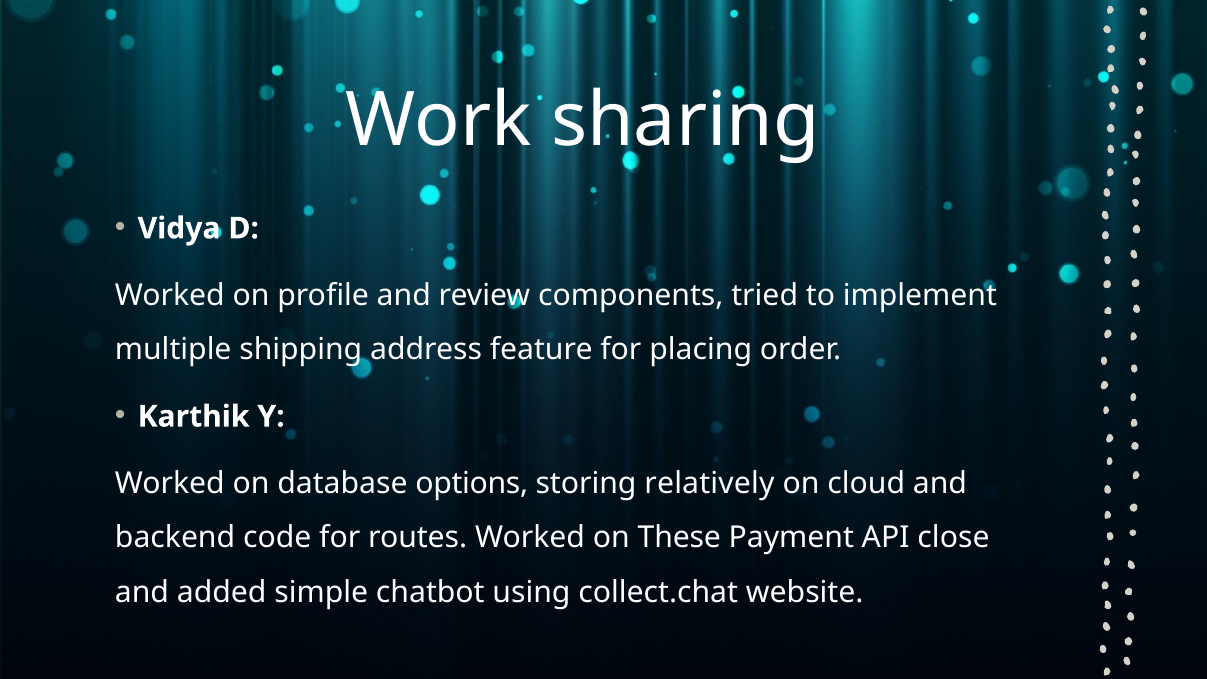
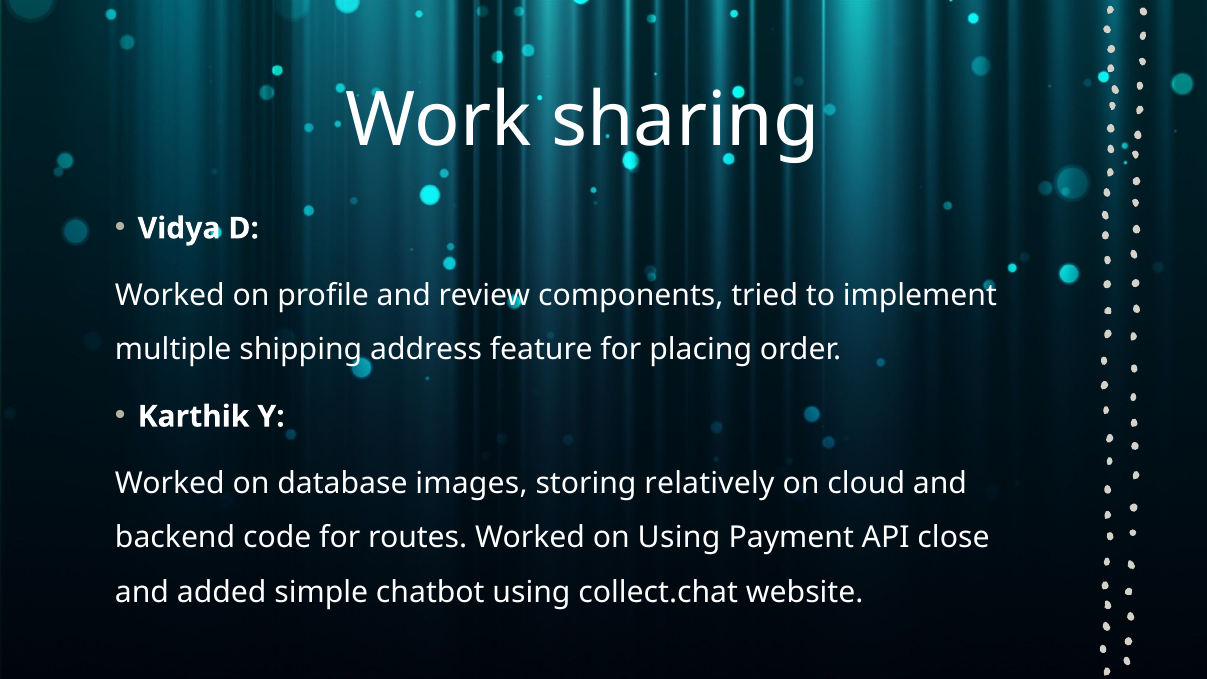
options: options -> images (472, 483)
on These: These -> Using (679, 538)
